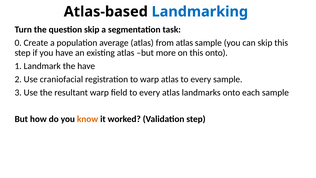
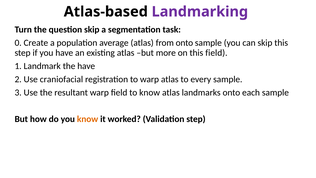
Landmarking colour: blue -> purple (200, 12)
from atlas: atlas -> onto (184, 43)
this onto: onto -> field (216, 53)
field to every: every -> know (150, 92)
